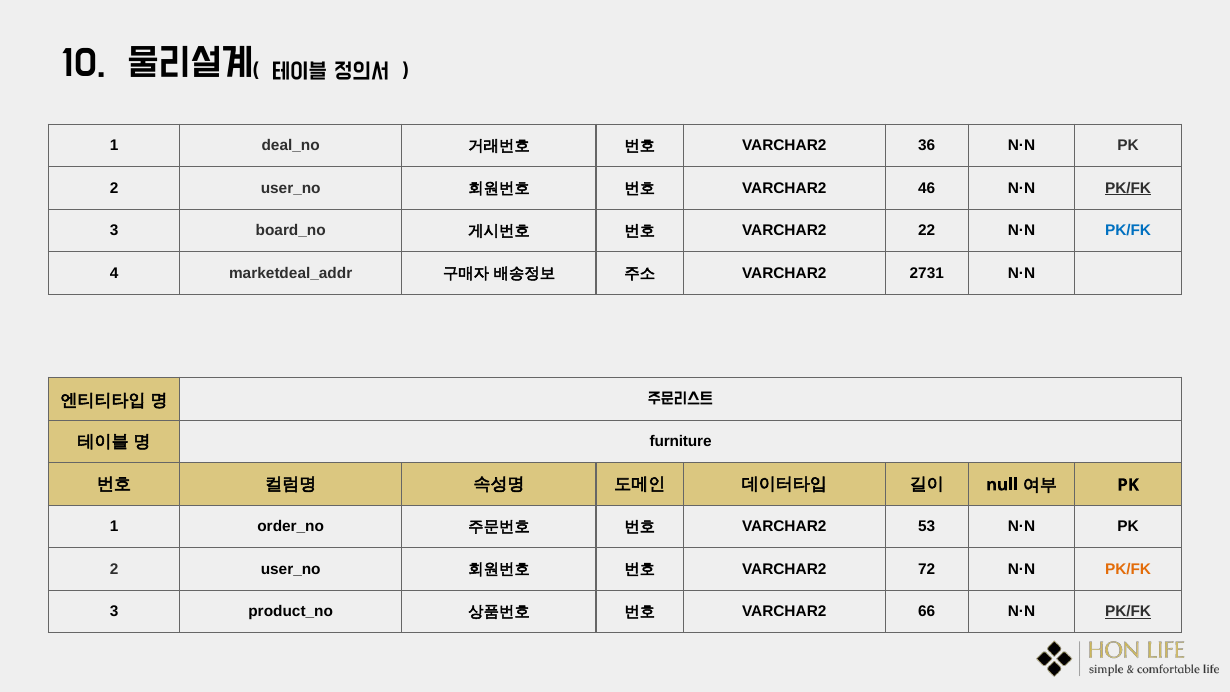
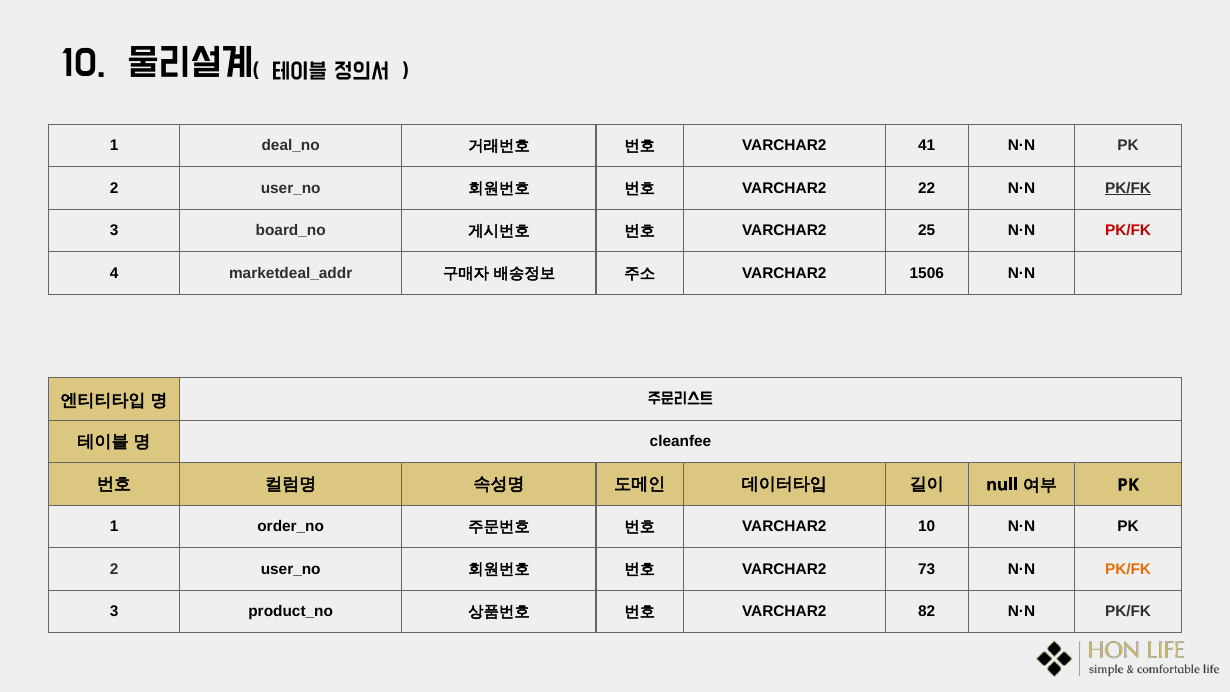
36: 36 -> 41 (927, 146)
46: 46 -> 22 (927, 188)
22: 22 -> 25 (927, 231)
PK/FK colour: blue -> red (1128, 231)
2731: 2731 -> 1506 (927, 273)
furniture: furniture -> cleanfee (680, 442)
VARCHAR2 53: 53 -> 10 (927, 527)
72: 72 -> 73 (927, 569)
66: 66 -> 82 (927, 612)
PK/FK underline: present -> none (1128, 612)
